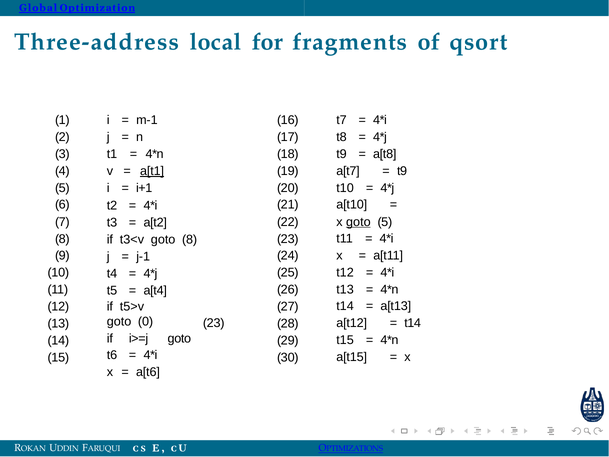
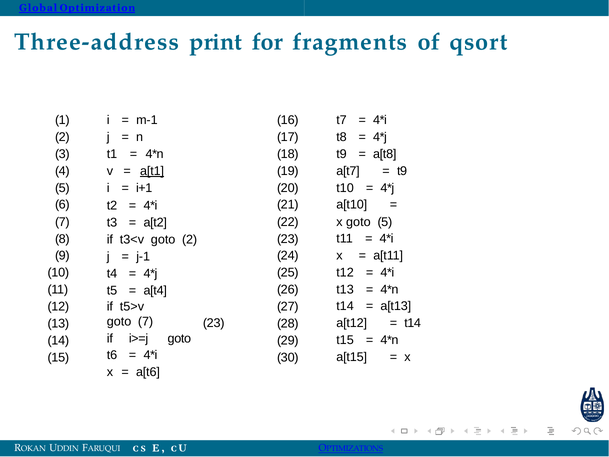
local: local -> print (216, 42)
goto underline: present -> none (358, 222)
goto 8: 8 -> 2 (190, 240)
goto 0: 0 -> 7 (146, 322)
